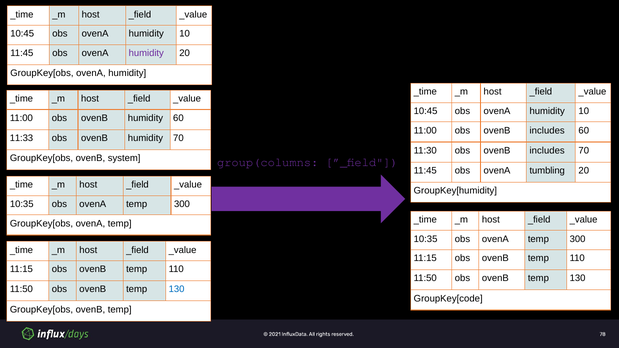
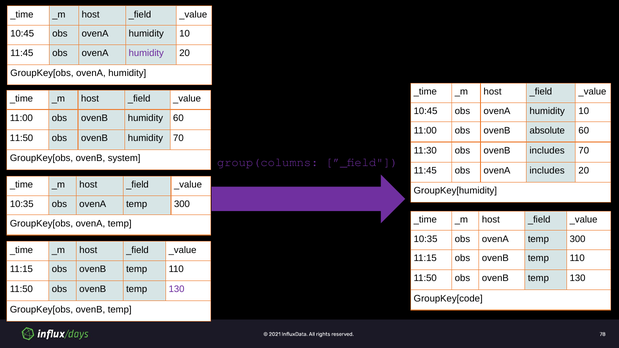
11:00 obs ovenB includes: includes -> absolute (547, 131)
11:33: 11:33 -> 11:50 (21, 138)
ovenA tumbling: tumbling -> includes (547, 171)
130 colour: blue -> purple (177, 290)
